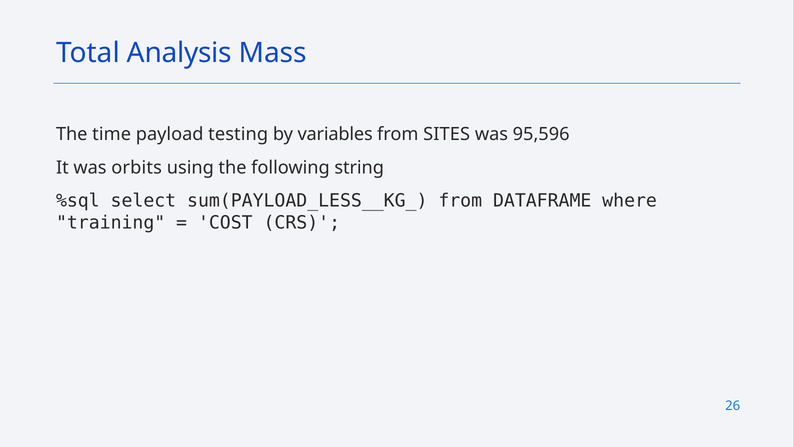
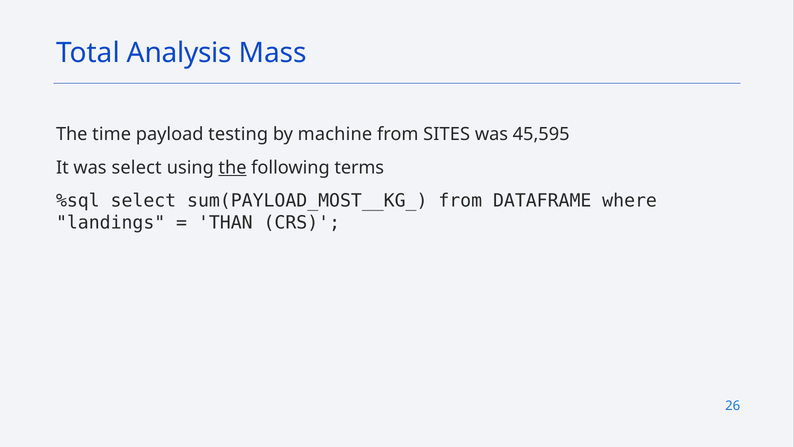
variables: variables -> machine (335, 134)
95,596: 95,596 -> 45,595 (541, 134)
was orbits: orbits -> select (137, 167)
the underline: none -> present (232, 167)
string: string -> terms (359, 167)
sum(PAYLOAD_LESS__KG_: sum(PAYLOAD_LESS__KG_ -> sum(PAYLOAD_MOST__KG_ (307, 201)
training: training -> landings (111, 223)
COST: COST -> THAN (225, 223)
